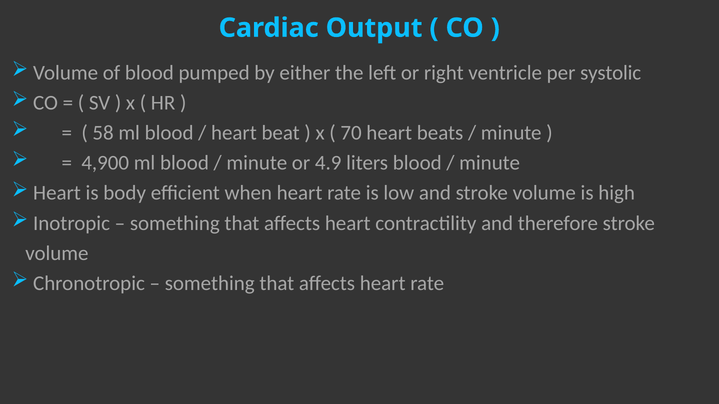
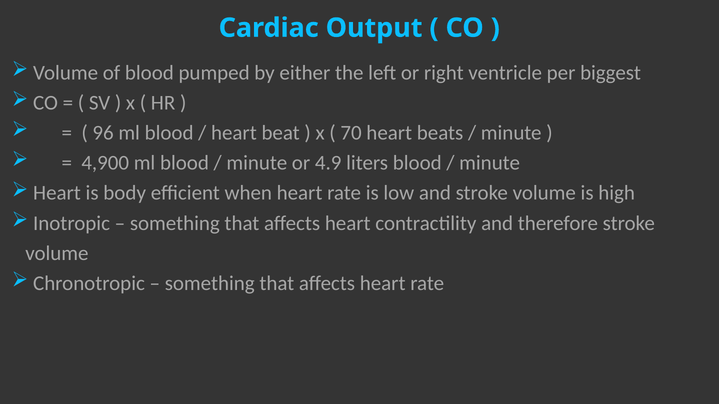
systolic: systolic -> biggest (611, 73)
58: 58 -> 96 (103, 133)
